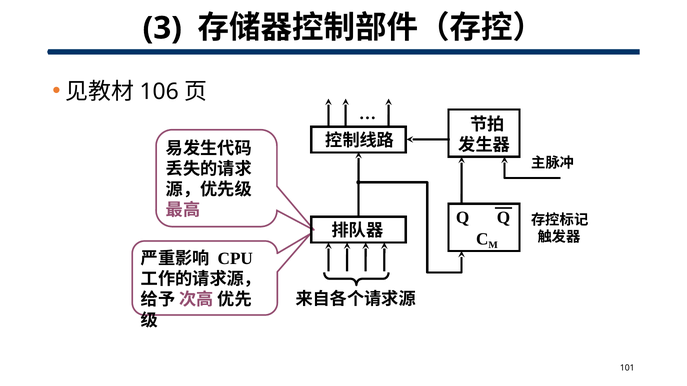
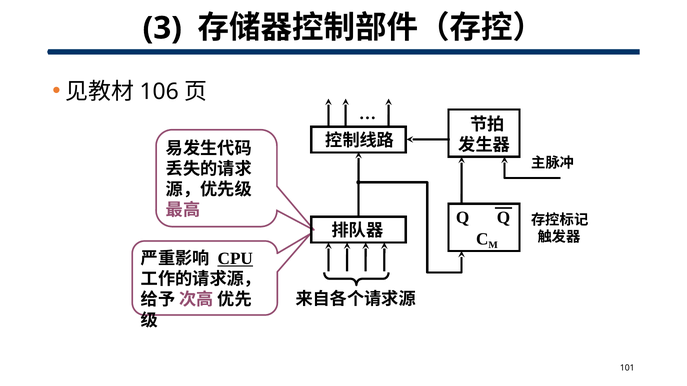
CPU underline: none -> present (235, 259)
